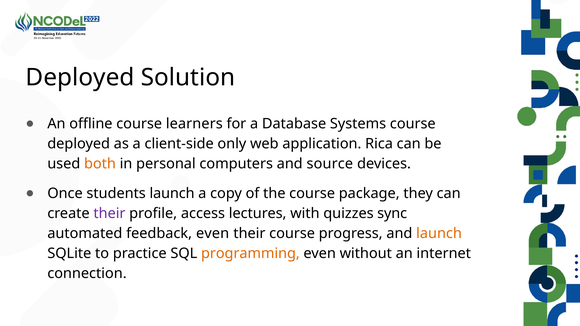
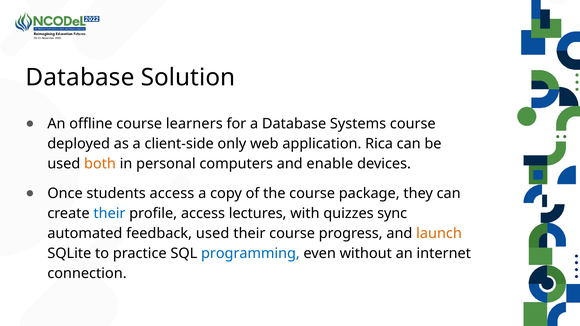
Deployed: Deployed -> Database (80, 77)
source: source -> enable (330, 164)
students launch: launch -> access (172, 194)
their colour: purple -> blue (109, 214)
feedback even: even -> used (213, 234)
programming colour: orange -> blue (250, 254)
